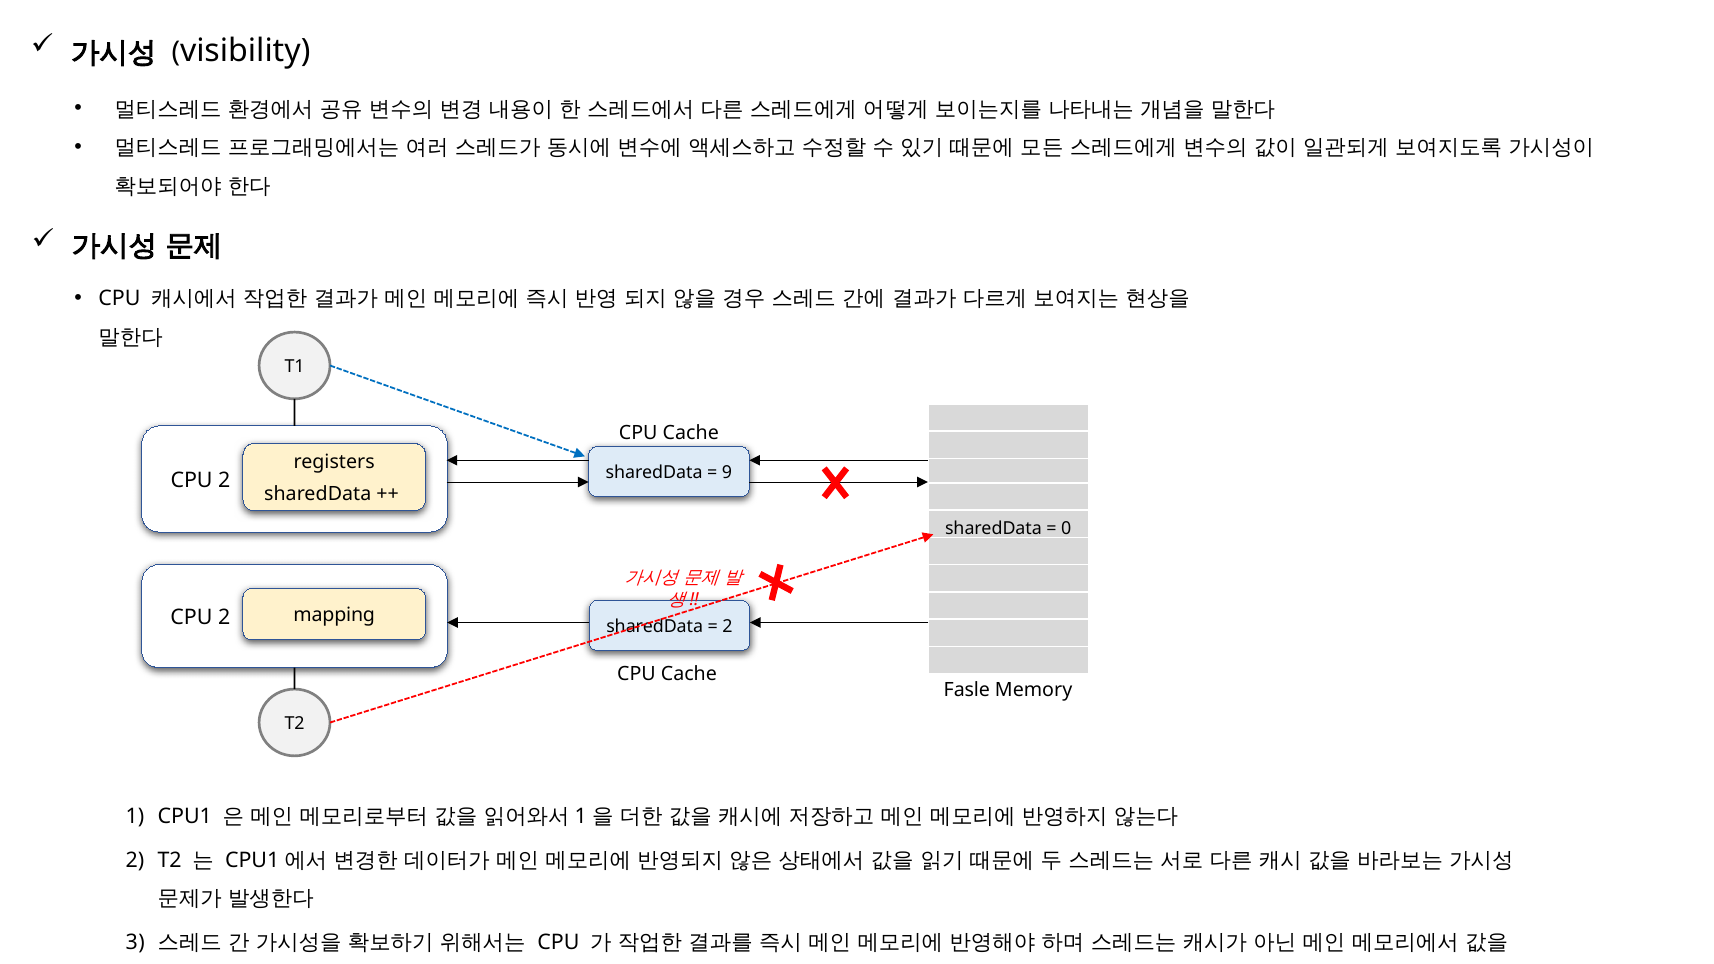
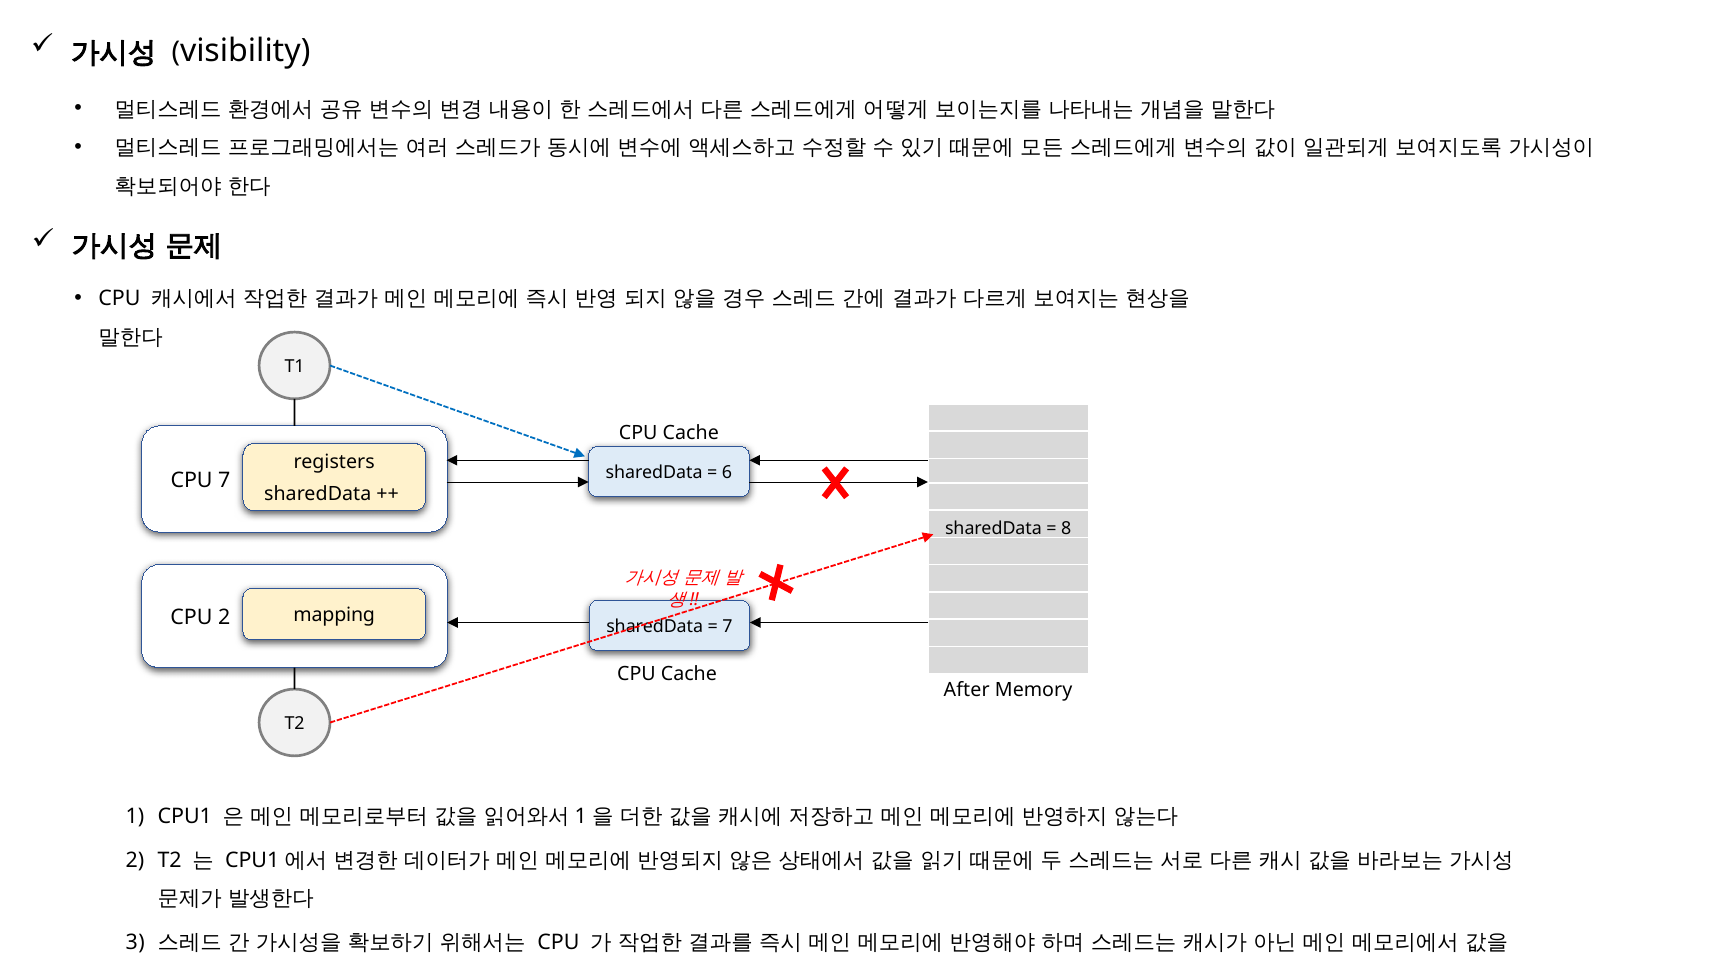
2: 2 -> 7 (224, 480)
9: 9 -> 6 (727, 473)
0: 0 -> 8 (1066, 529)
2: 2 -> 7 (728, 627)
Fasle: Fasle -> After (967, 690)
